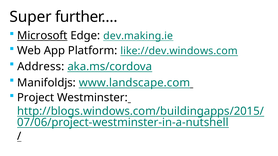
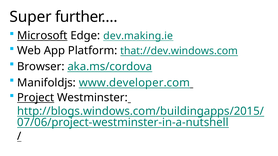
like://dev.windows.com: like://dev.windows.com -> that://dev.windows.com (179, 51)
Address: Address -> Browser (41, 67)
www.landscape.com: www.landscape.com -> www.developer.com (134, 83)
Project underline: none -> present (36, 98)
